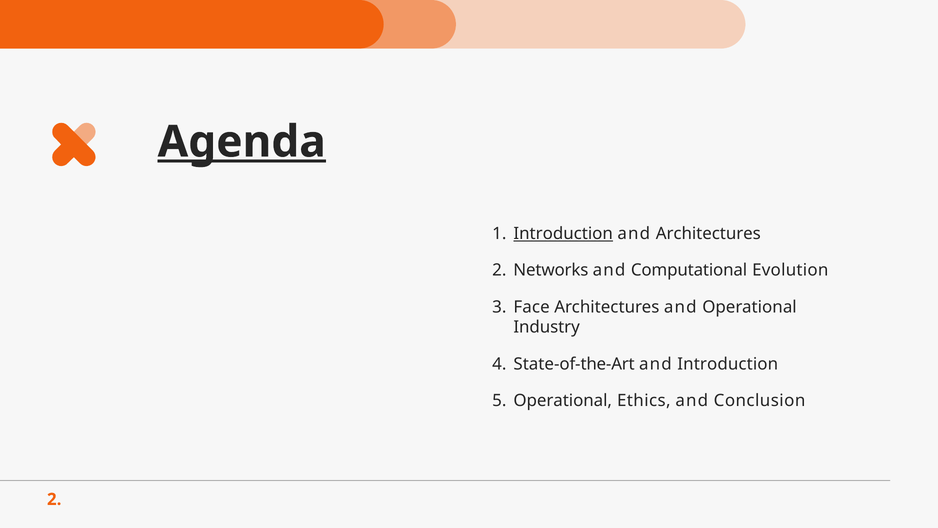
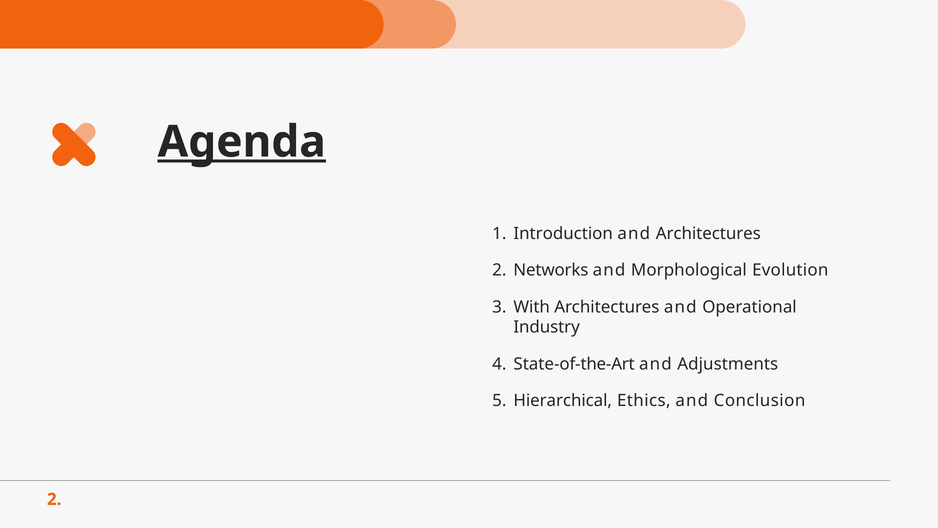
Introduction underline: present -> none (563, 233)
Computational: Computational -> Morphological (689, 270)
Face: Face -> With (532, 307)
and Introduction: Introduction -> Adjustments (728, 364)
Operational: Operational -> Hierarchical (563, 401)
